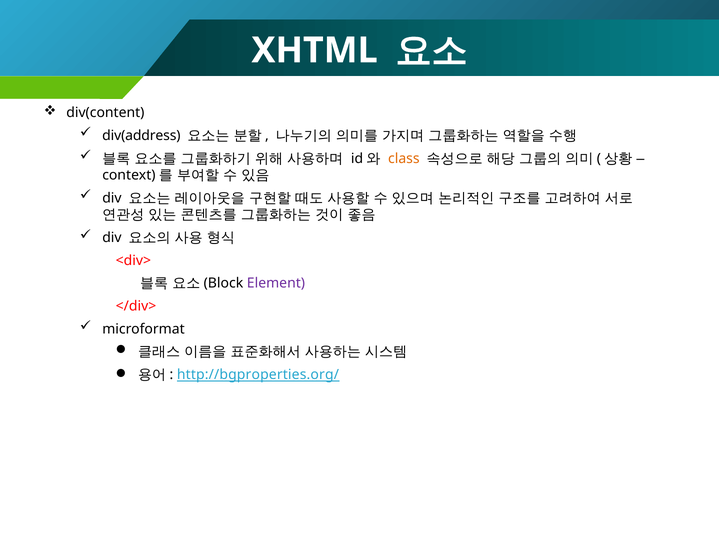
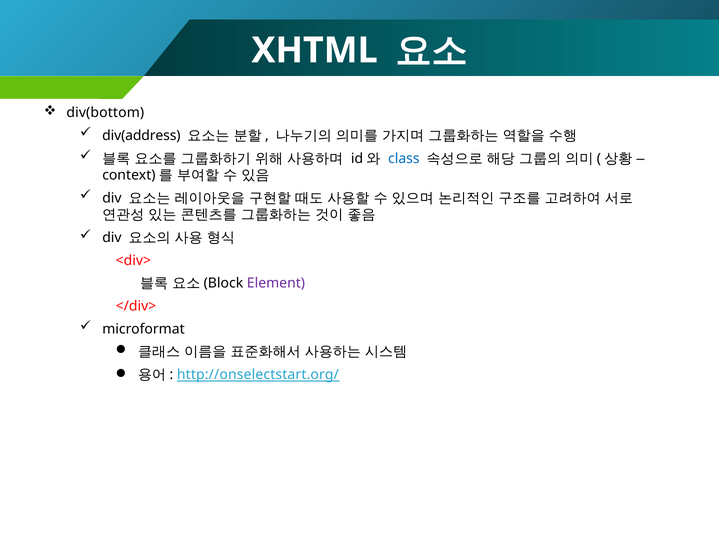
div(content: div(content -> div(bottom (105, 113)
class colour: orange -> blue (404, 158)
http://bgproperties.org/: http://bgproperties.org/ -> http://onselectstart.org/ (258, 374)
